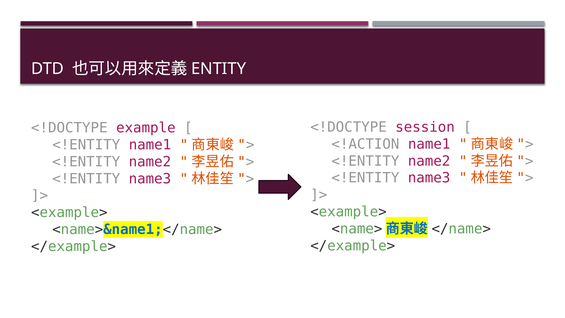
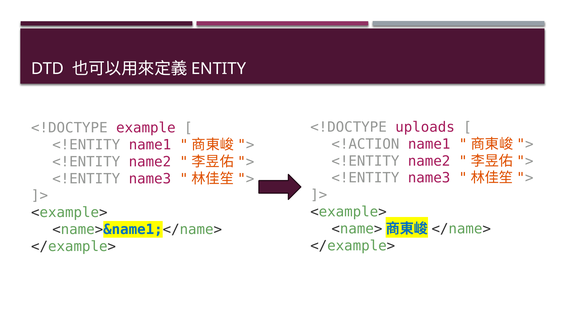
session: session -> uploads (425, 127)
